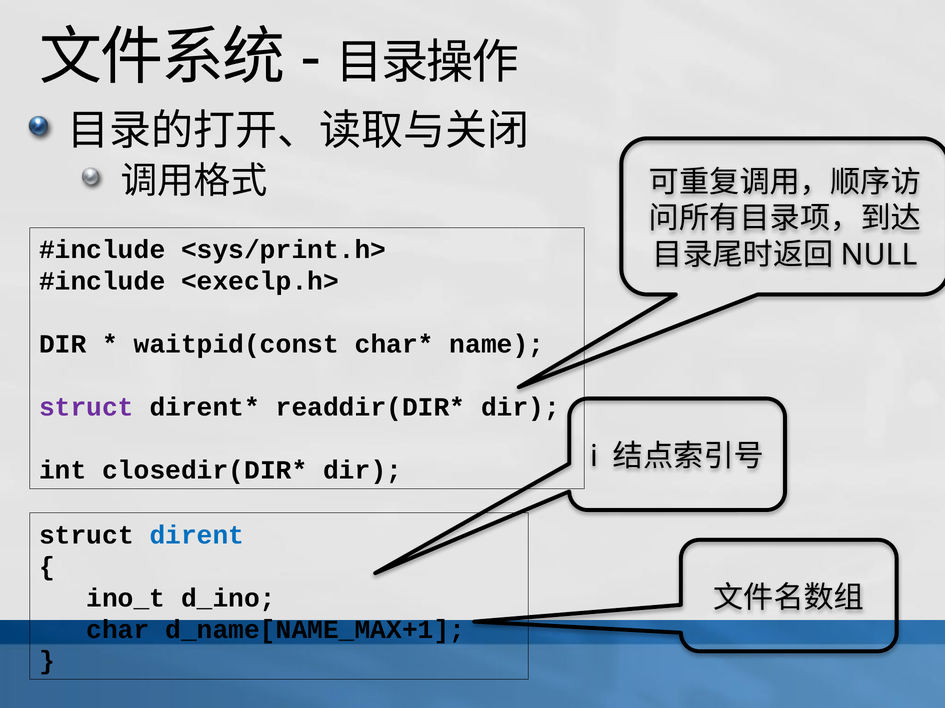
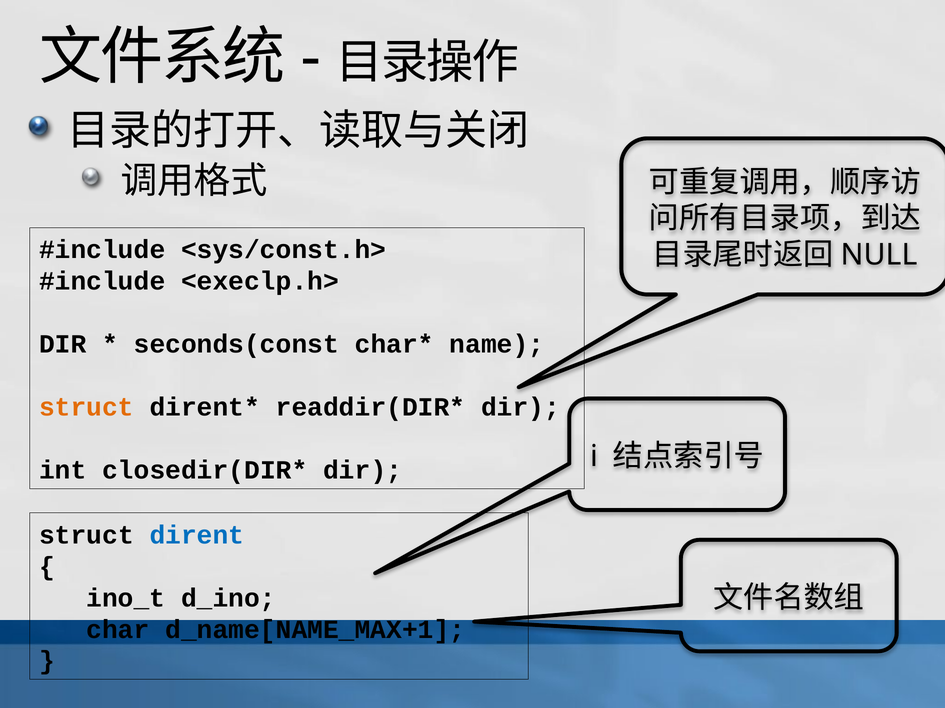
<sys/print.h>: <sys/print.h> -> <sys/const.h> (284, 250)
waitpid(const: waitpid(const -> seconds(const (236, 345)
struct colour: purple -> orange (86, 408)
